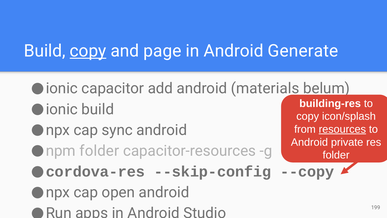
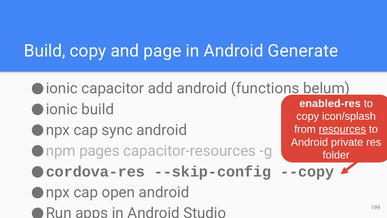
copy underline: present -> none (88, 51)
materials: materials -> functions (265, 88)
building-res: building-res -> enabled-res (330, 103)
npm folder: folder -> pages (99, 151)
